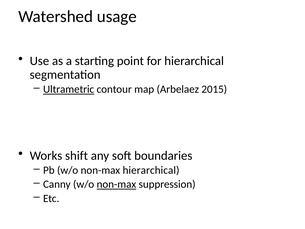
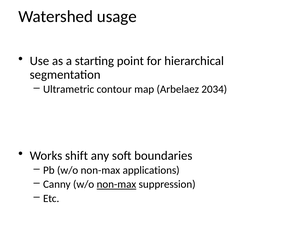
Ultrametric underline: present -> none (69, 89)
2015: 2015 -> 2034 (214, 89)
non-max hierarchical: hierarchical -> applications (151, 170)
